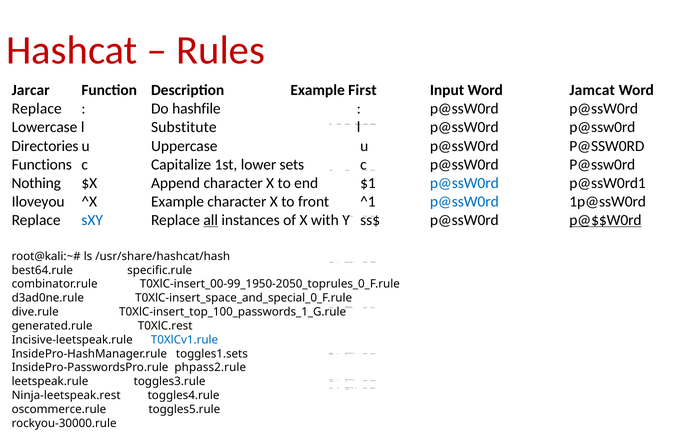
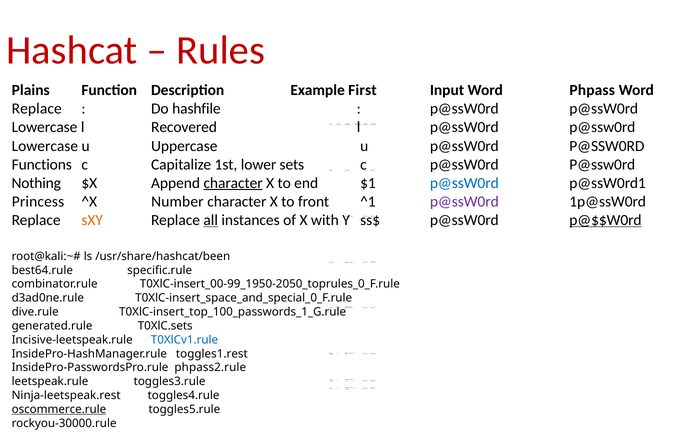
Jarcar: Jarcar -> Plains (31, 90)
Jamcat: Jamcat -> Phpass (592, 90)
Substitute: Substitute -> Recovered (184, 128)
Directories: Directories -> Lowercase (45, 146)
character underline: none -> present (233, 183)
Iloveyou: Iloveyou -> Princess (38, 202)
^X Example: Example -> Number (177, 202)
p@ssW0rd colour: blue -> purple (464, 202)
sXY colour: blue -> orange (92, 220)
/usr/share/hashcat/hash: /usr/share/hashcat/hash -> /usr/share/hashcat/been (163, 257)
T0XlC.rest: T0XlC.rest -> T0XlC.sets (165, 326)
toggles1.sets: toggles1.sets -> toggles1.rest (212, 354)
oscommerce.rule underline: none -> present (59, 410)
